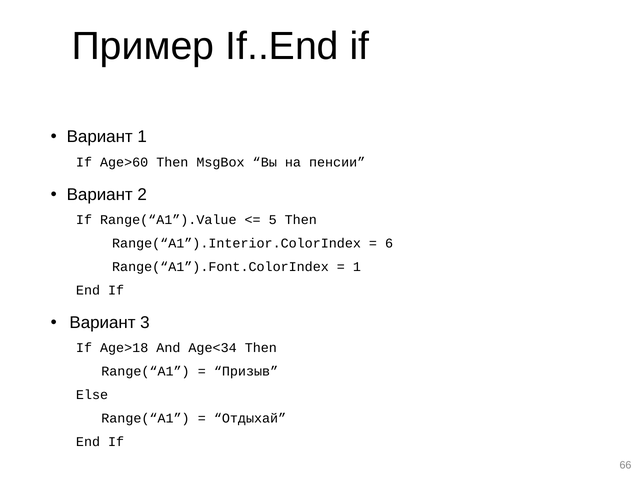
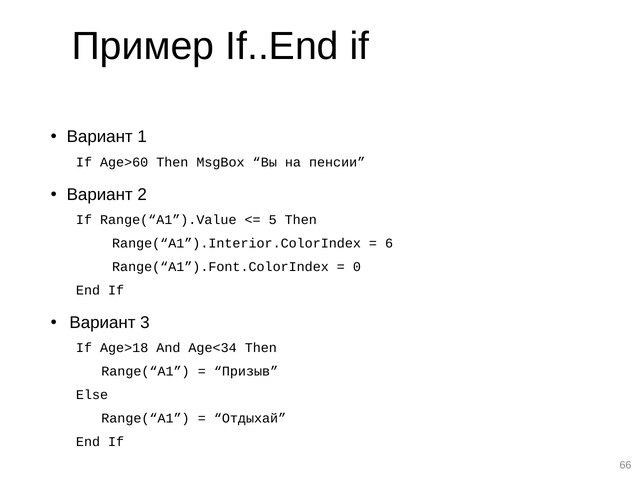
1: 1 -> 0 (357, 267)
